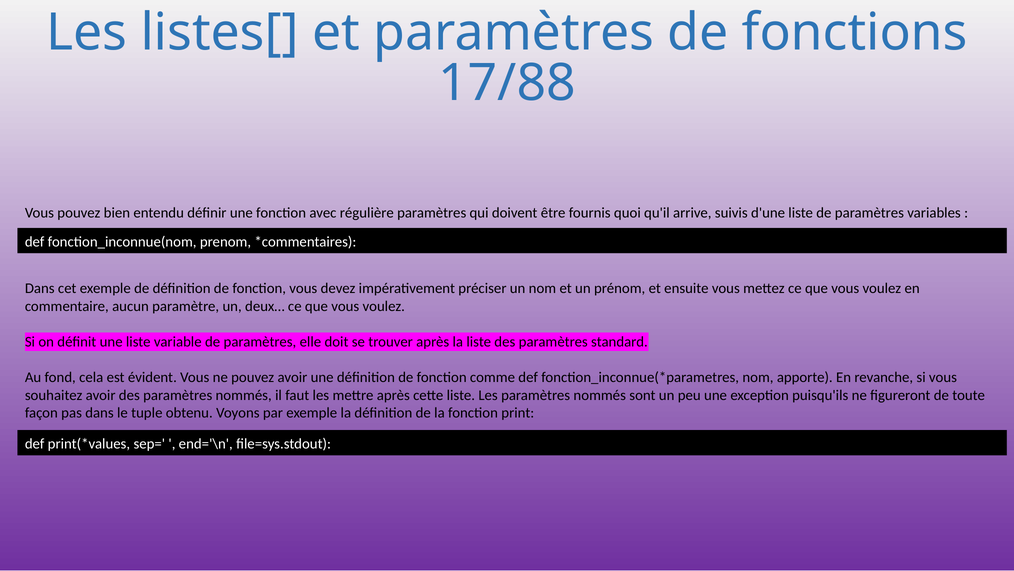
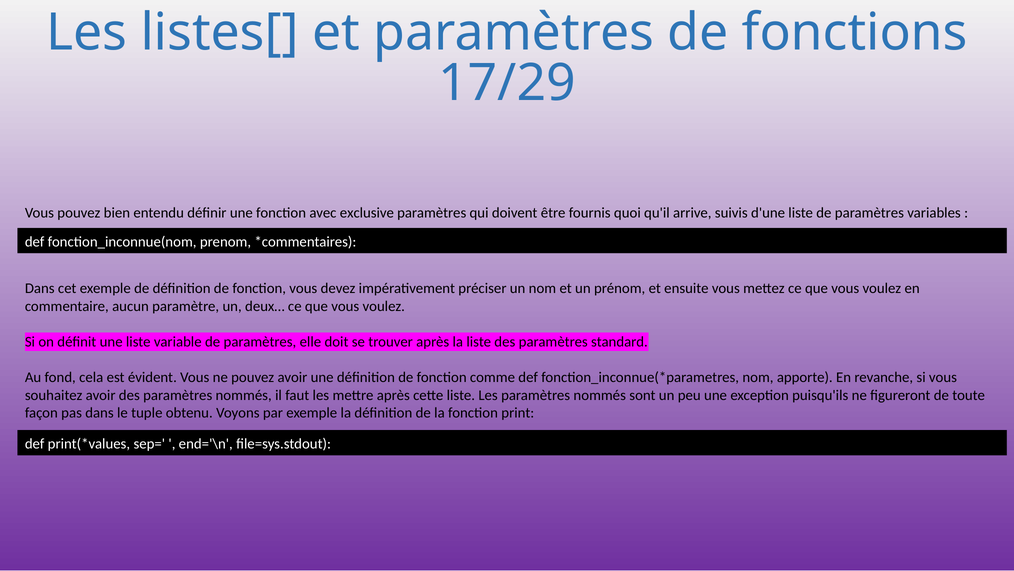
17/88: 17/88 -> 17/29 (507, 83)
régulière: régulière -> exclusive (367, 213)
